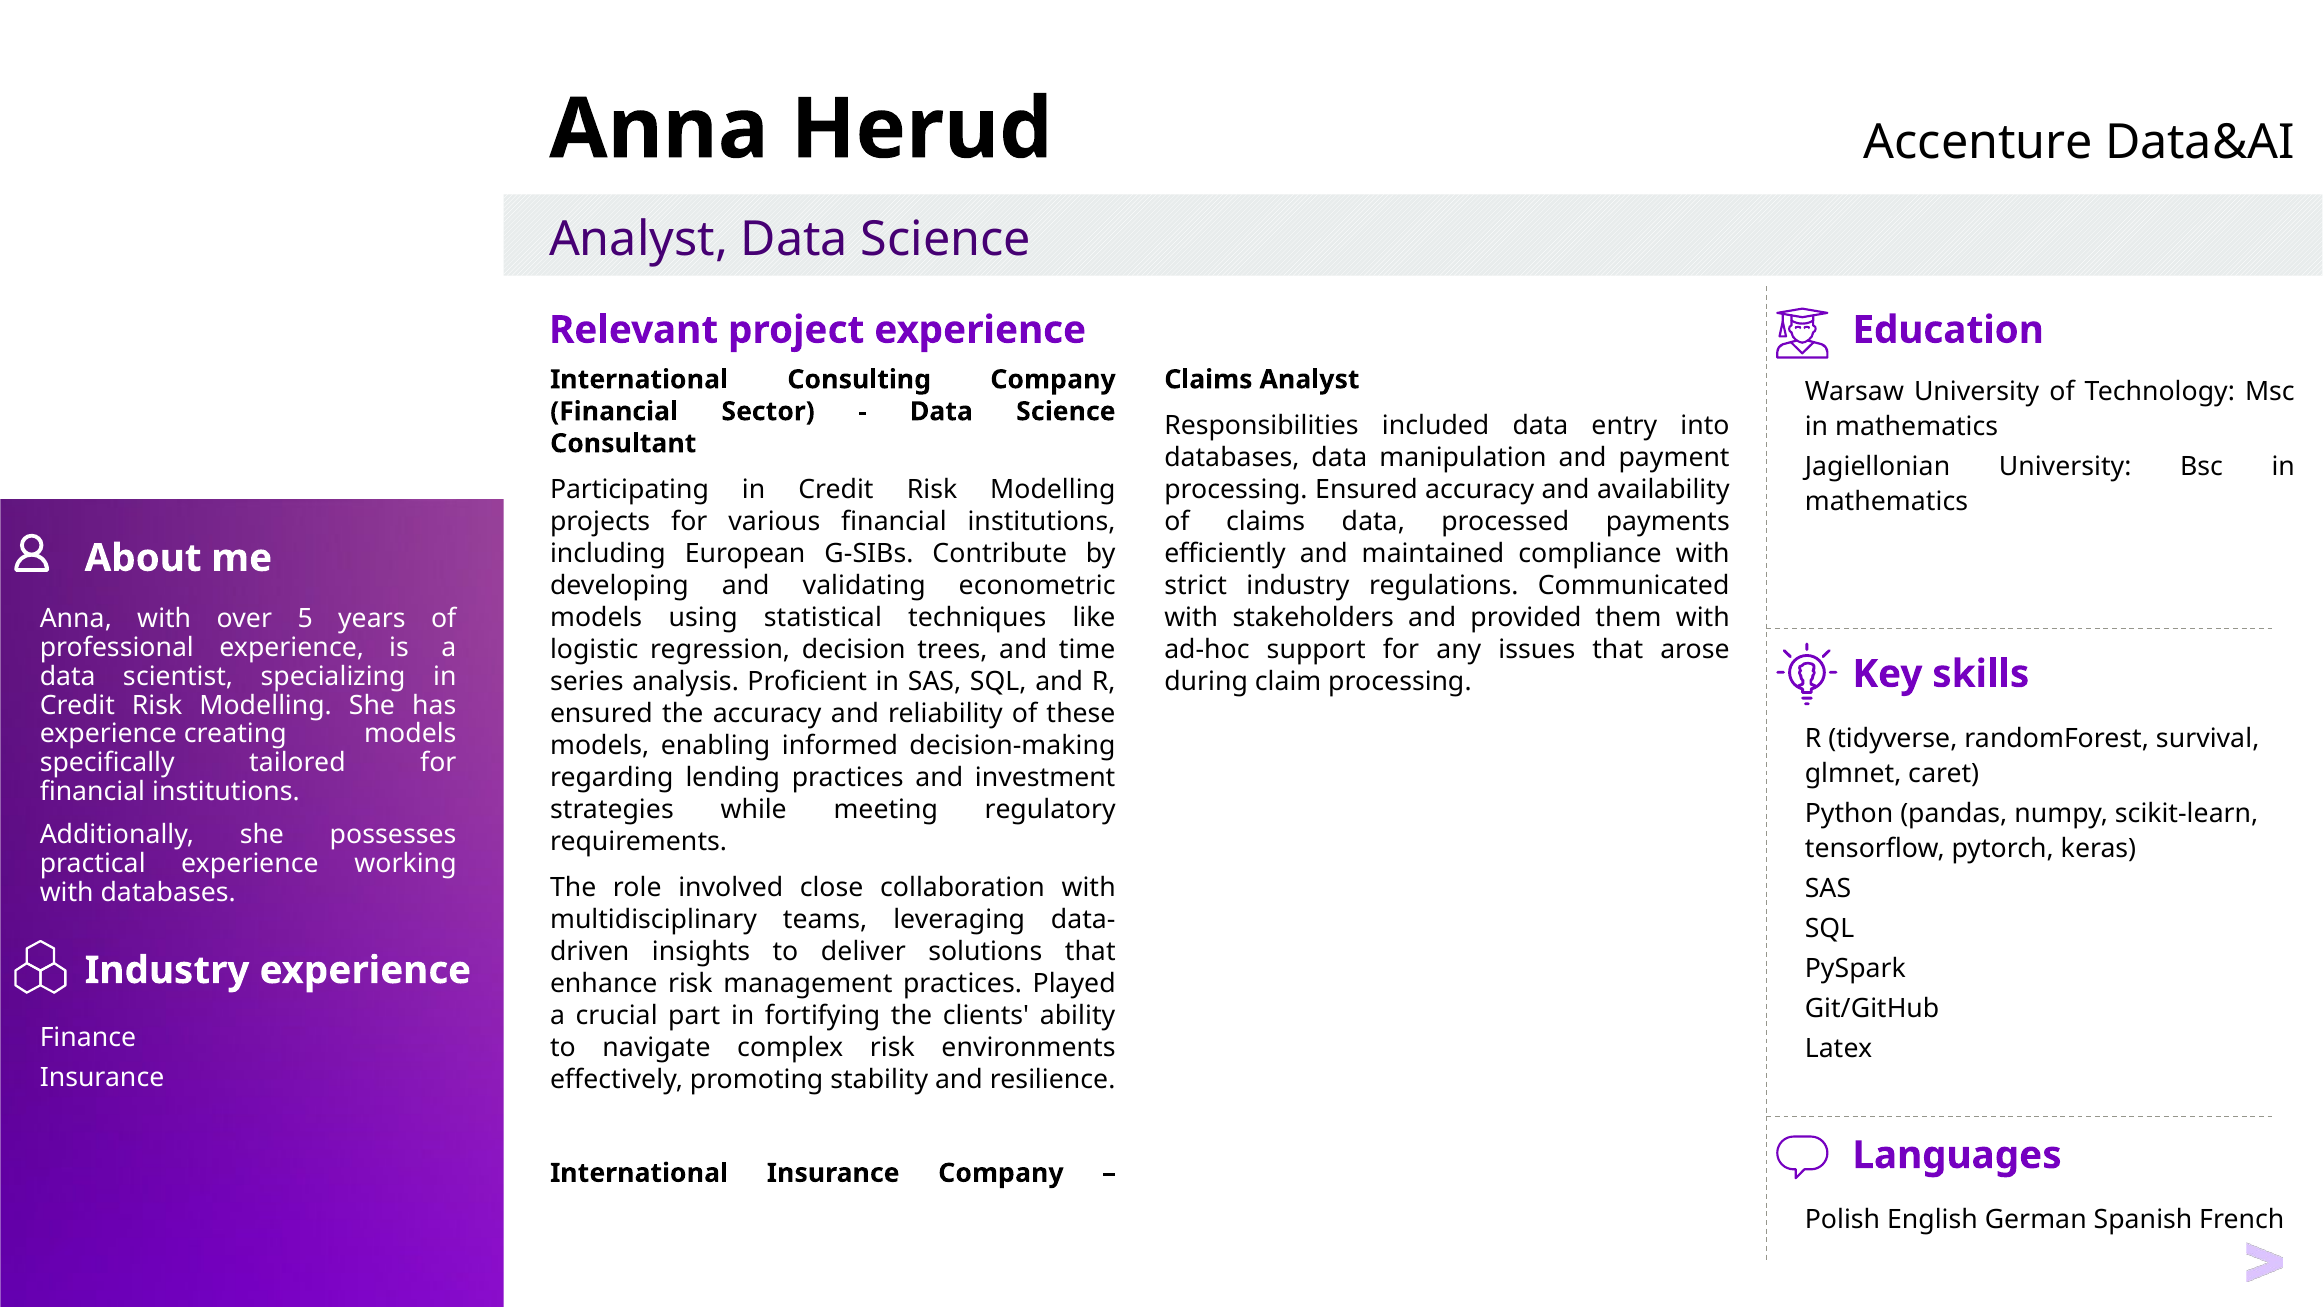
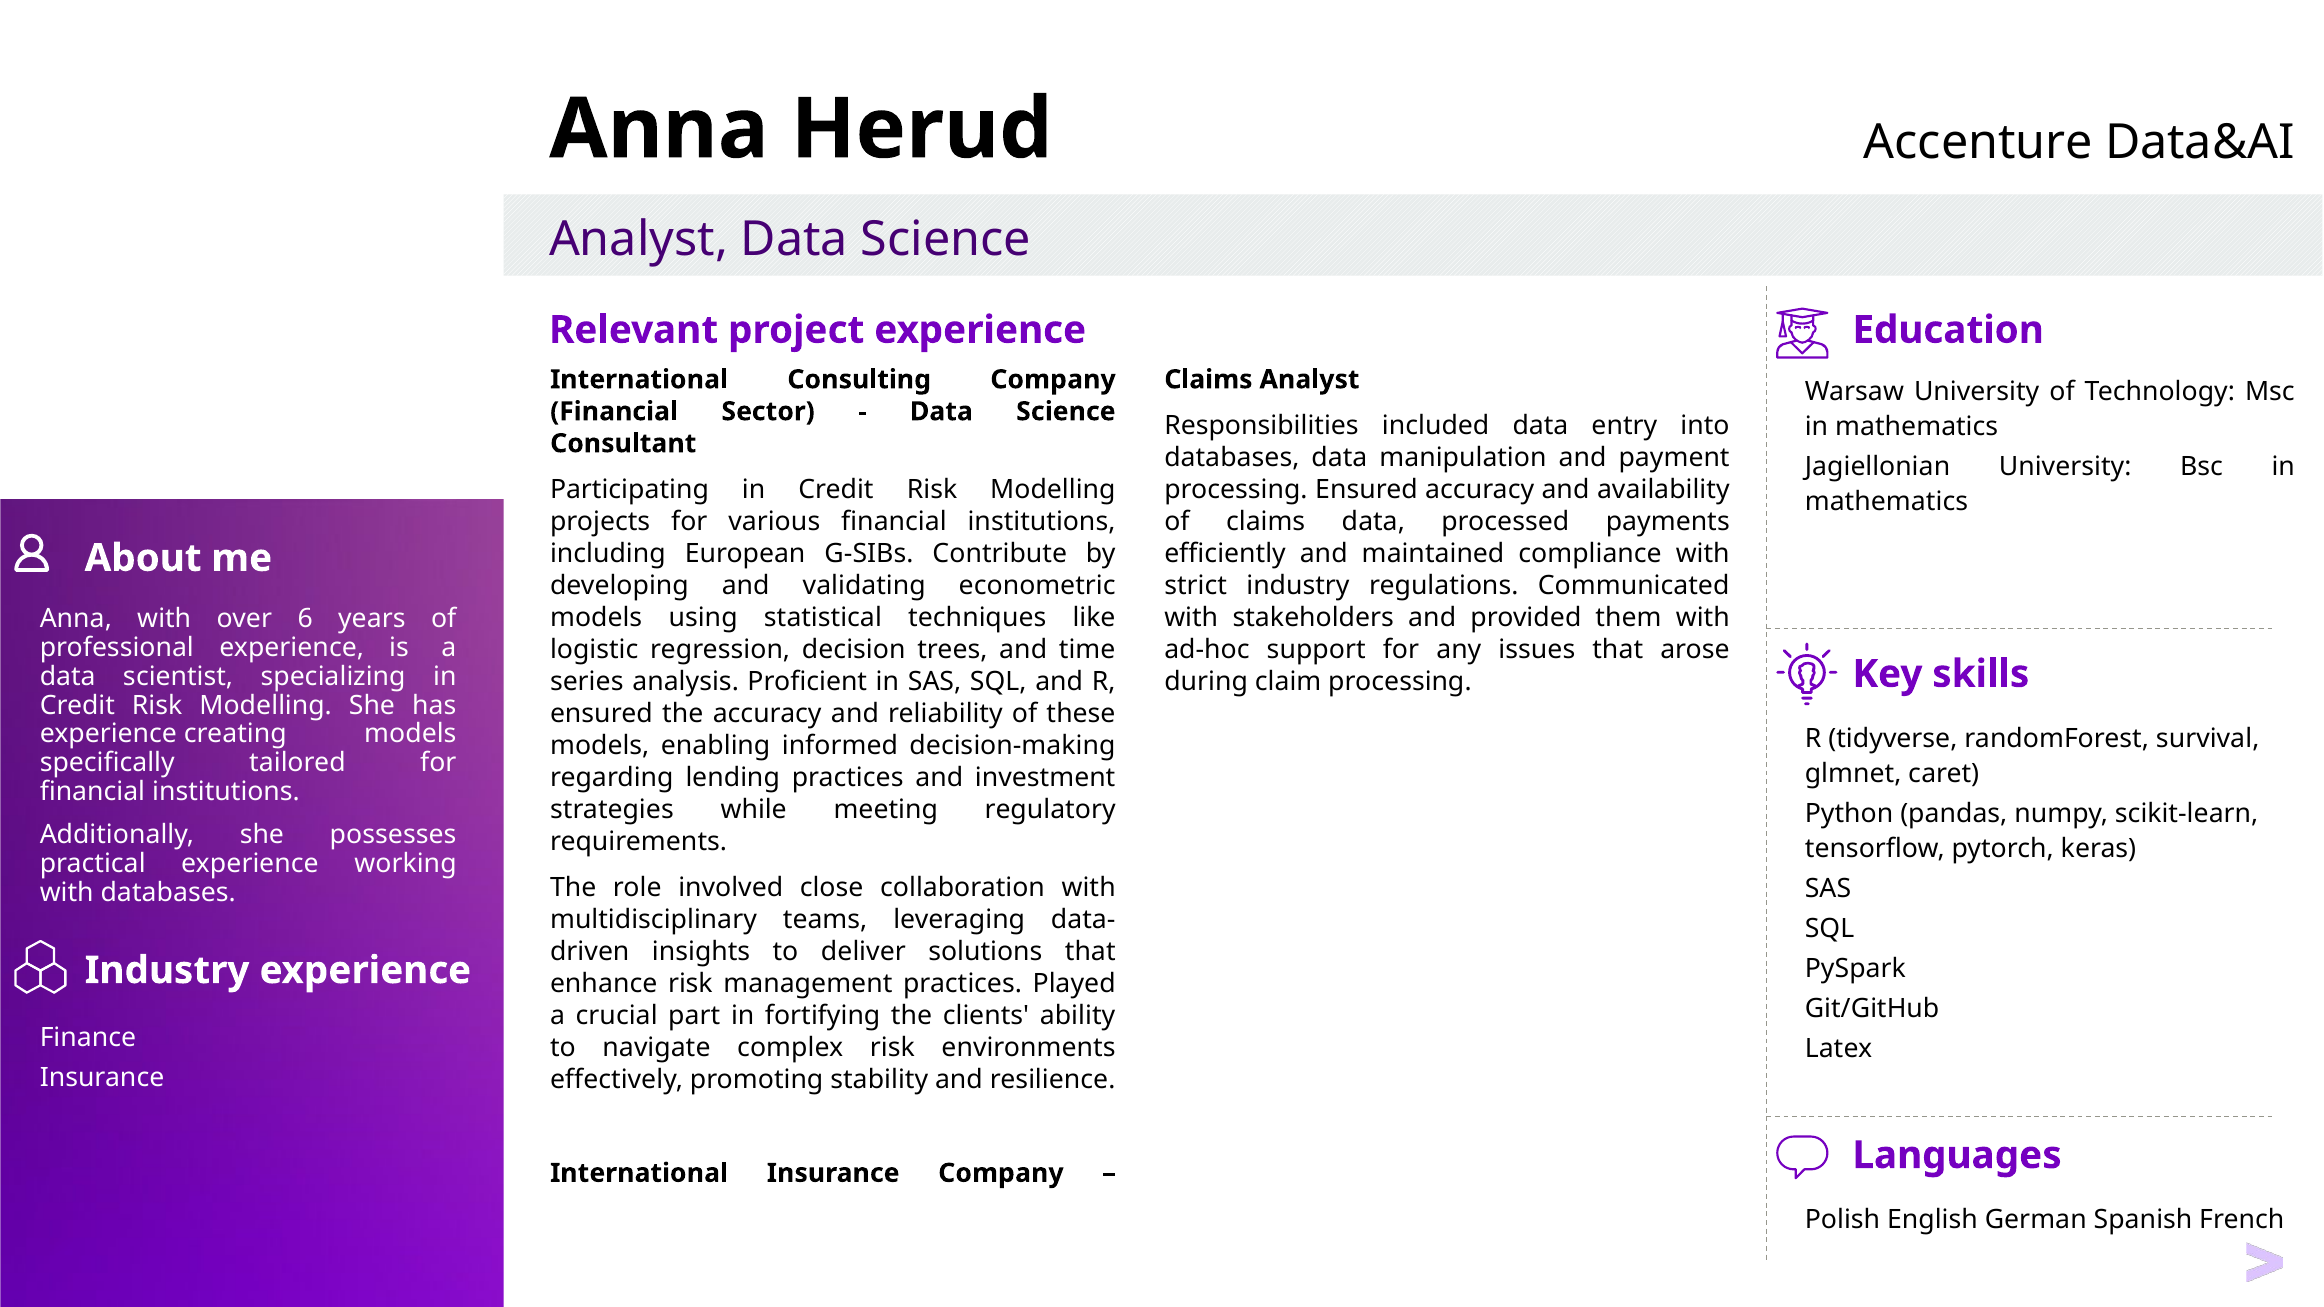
5: 5 -> 6 (305, 619)
